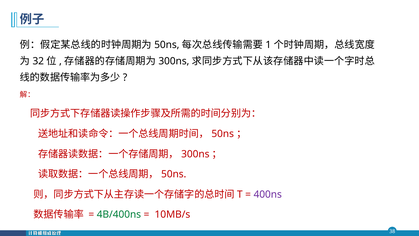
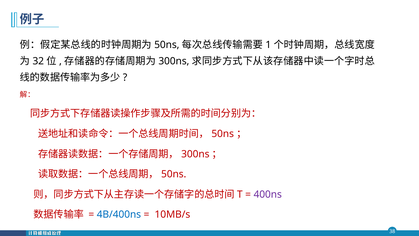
4B/400ns colour: green -> blue (119, 214)
